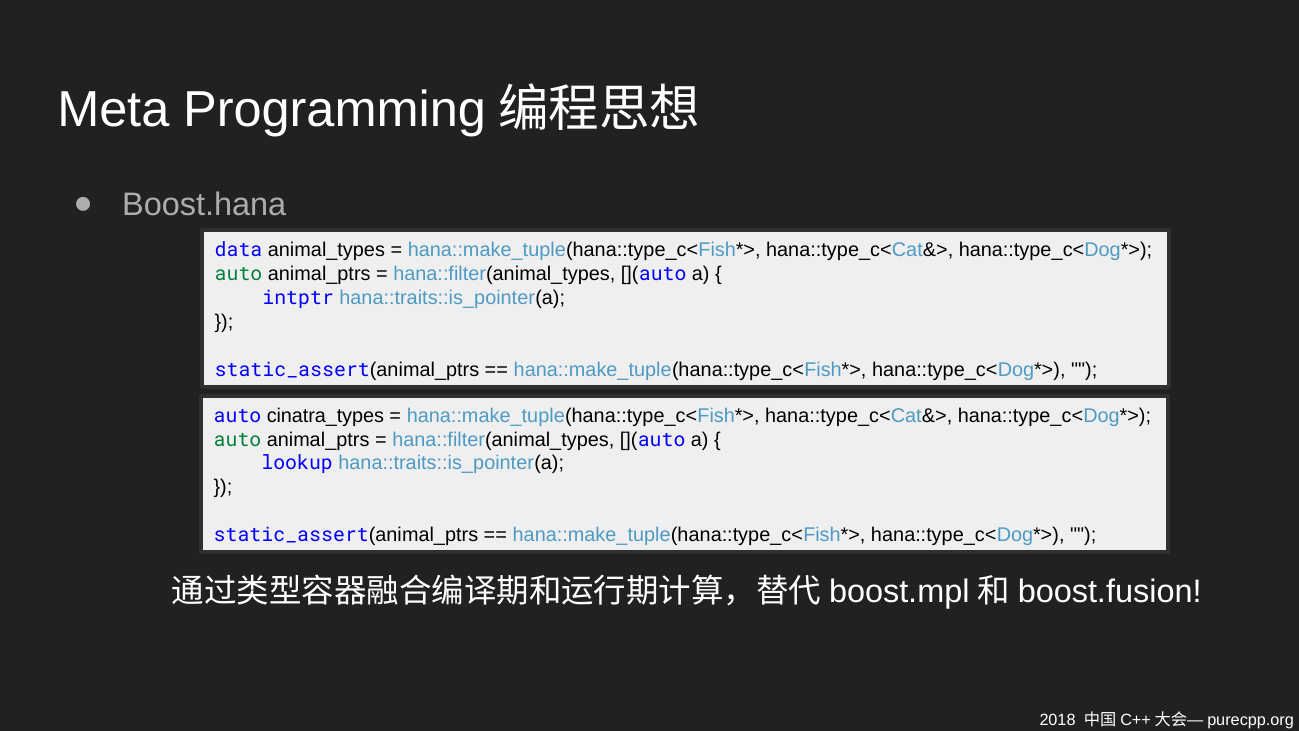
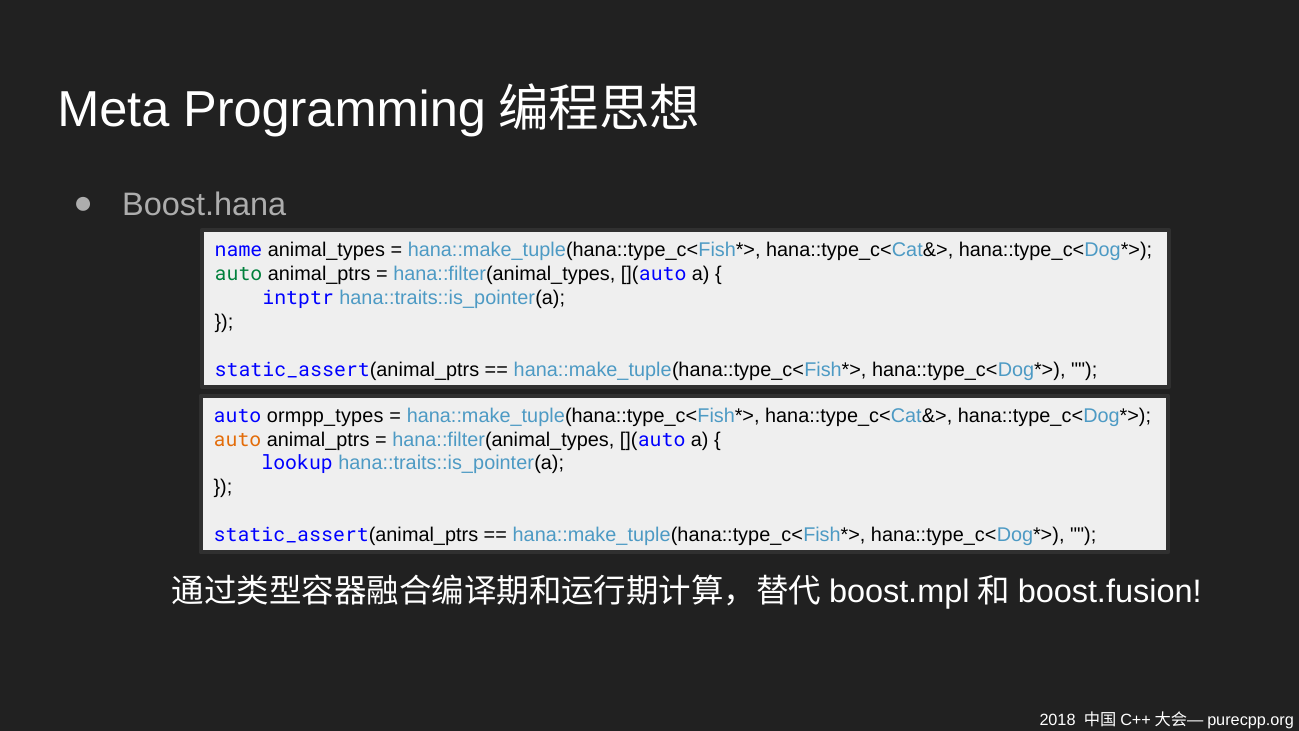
data: data -> name (239, 250)
cinatra_types: cinatra_types -> ormpp_types (325, 416)
auto colour: green -> orange (238, 439)
